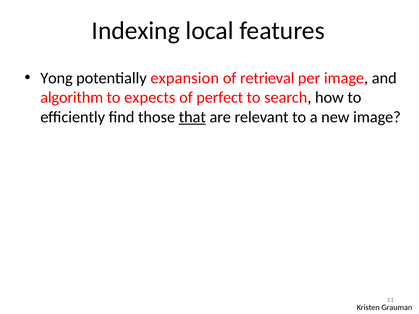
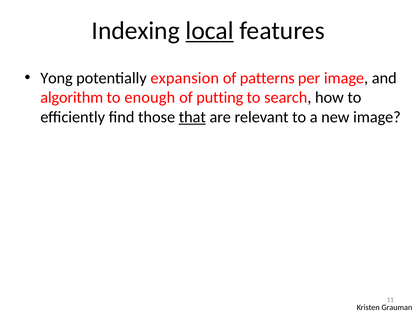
local underline: none -> present (210, 31)
retrieval: retrieval -> patterns (267, 78)
expects: expects -> enough (150, 98)
perfect: perfect -> putting (220, 98)
